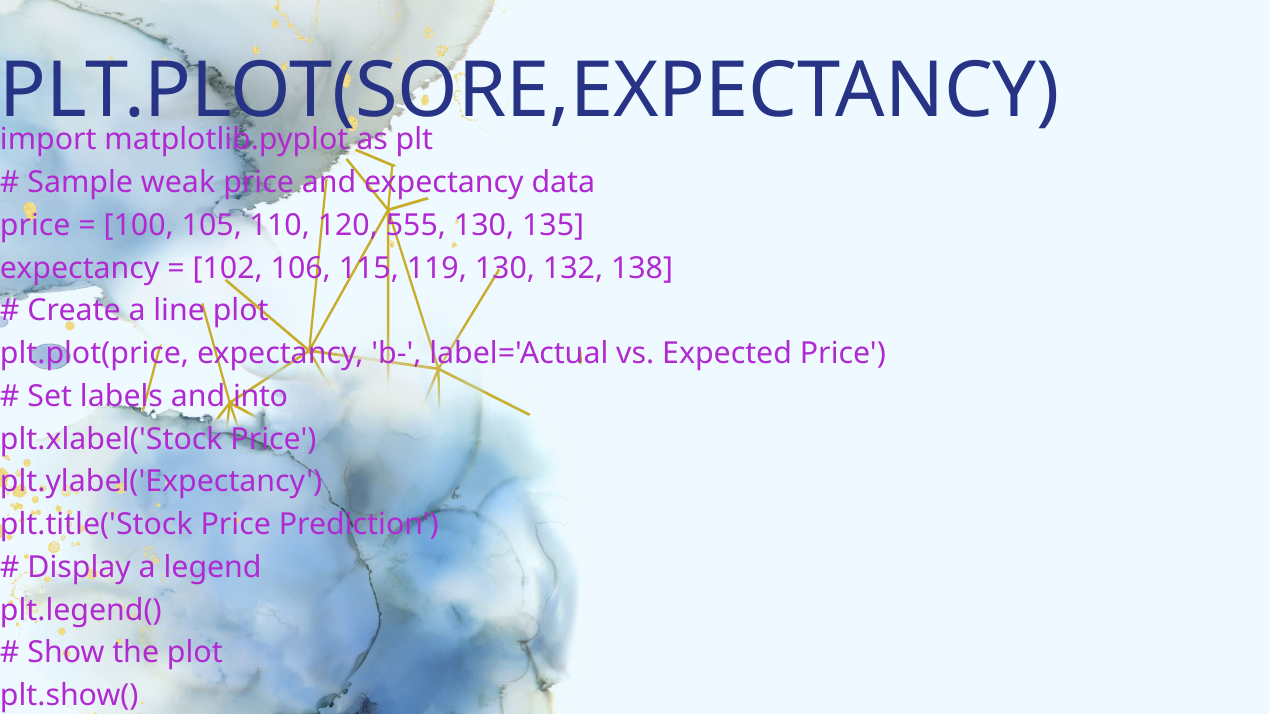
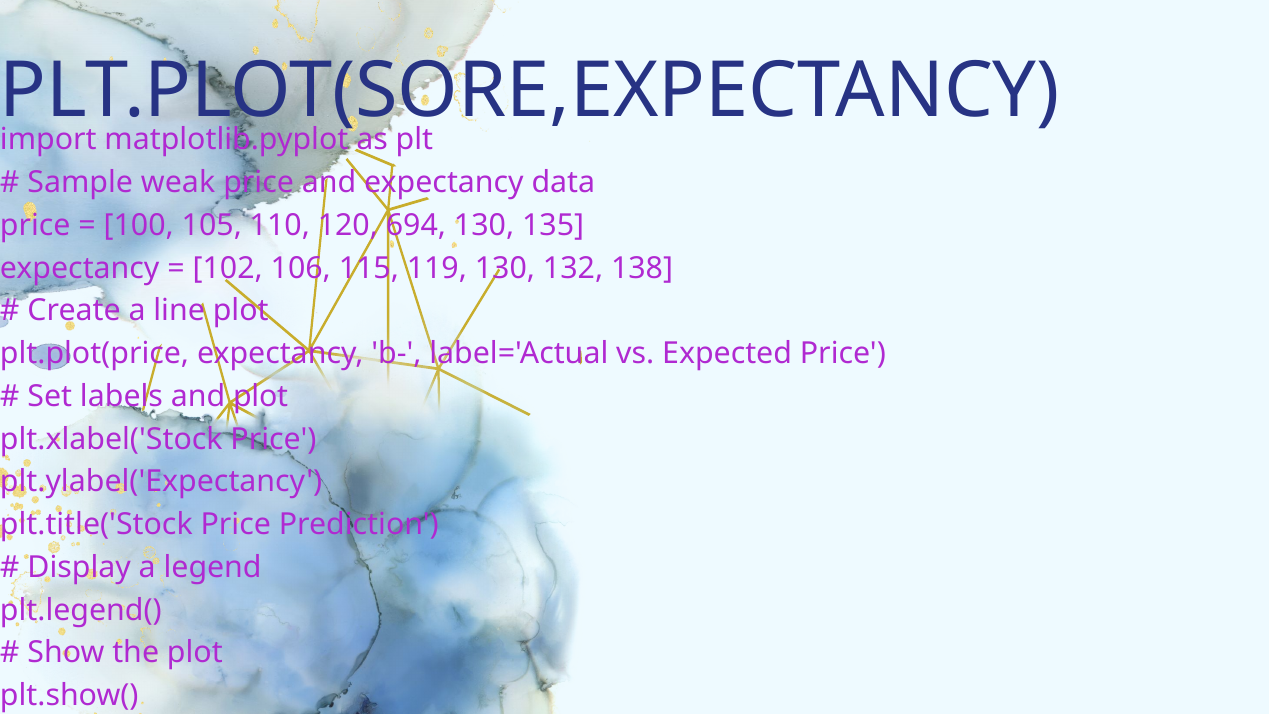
555: 555 -> 694 (416, 225)
and into: into -> plot (261, 396)
